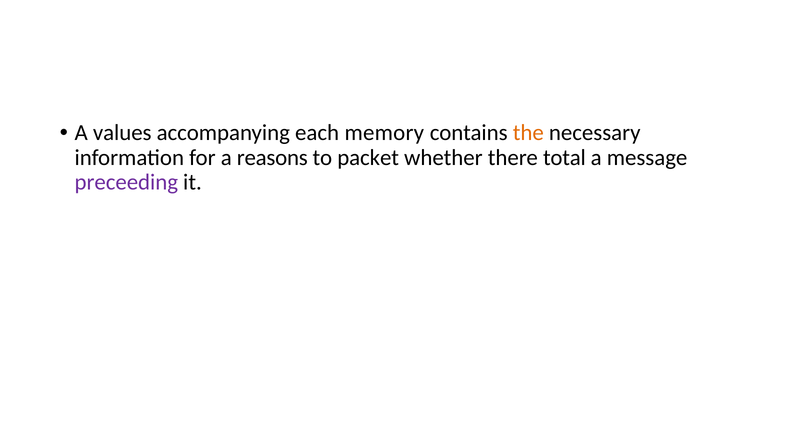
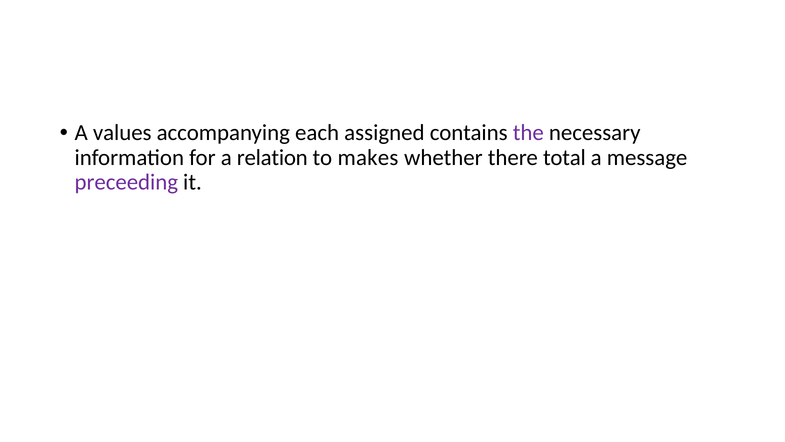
memory: memory -> assigned (384, 133)
the colour: orange -> purple (528, 133)
reasons: reasons -> relation (272, 157)
packet: packet -> makes (368, 157)
